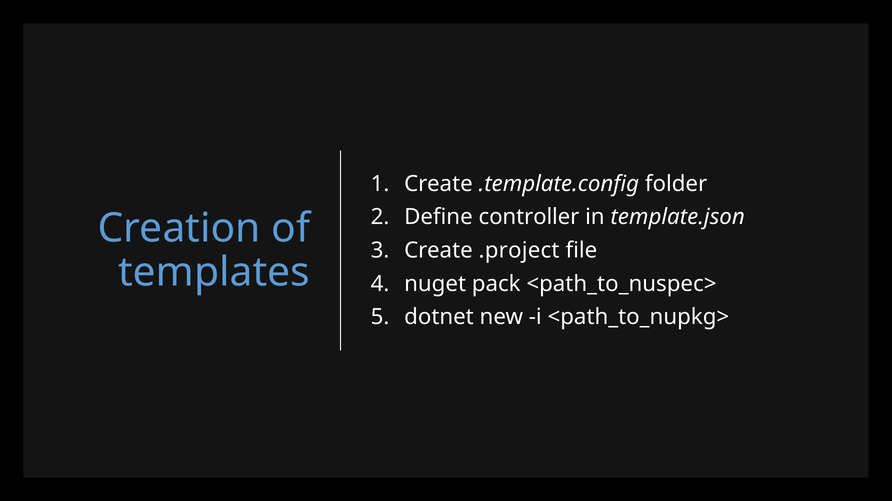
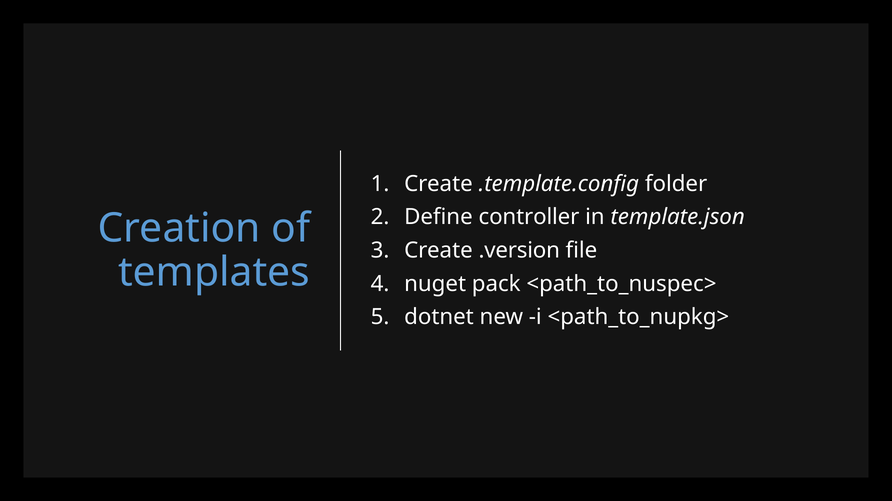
.project: .project -> .version (519, 251)
